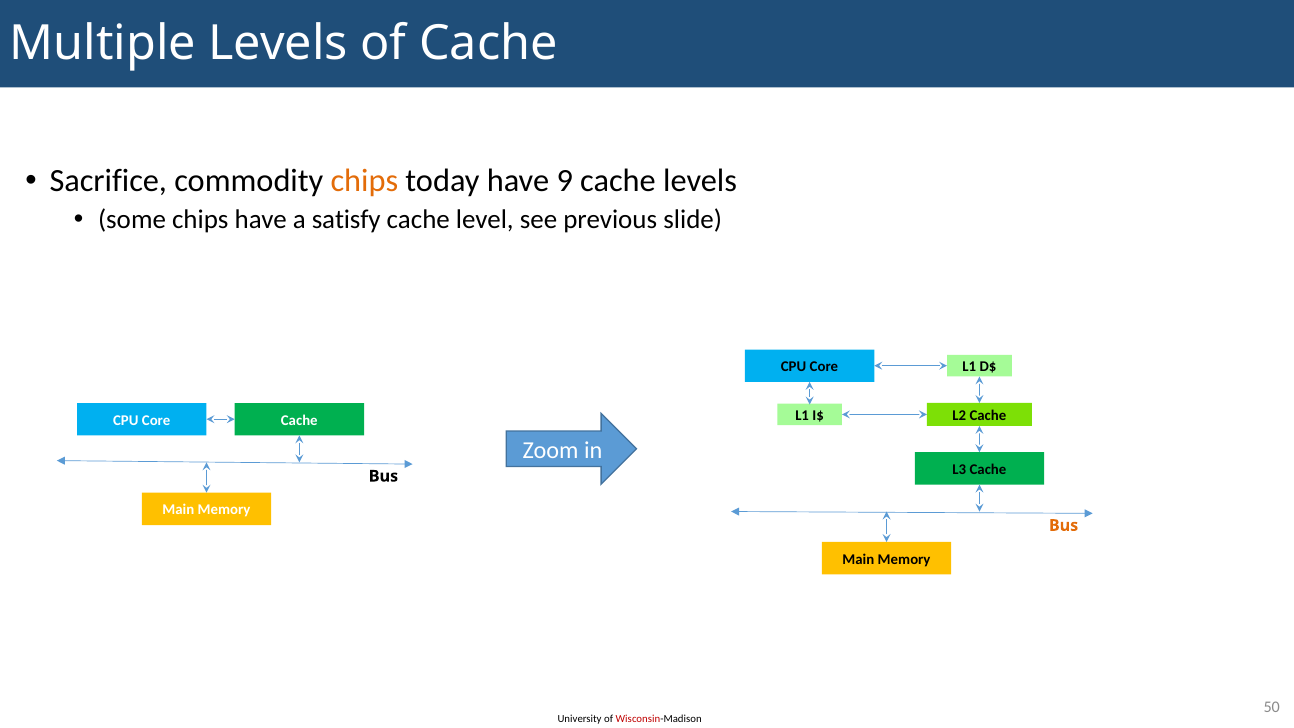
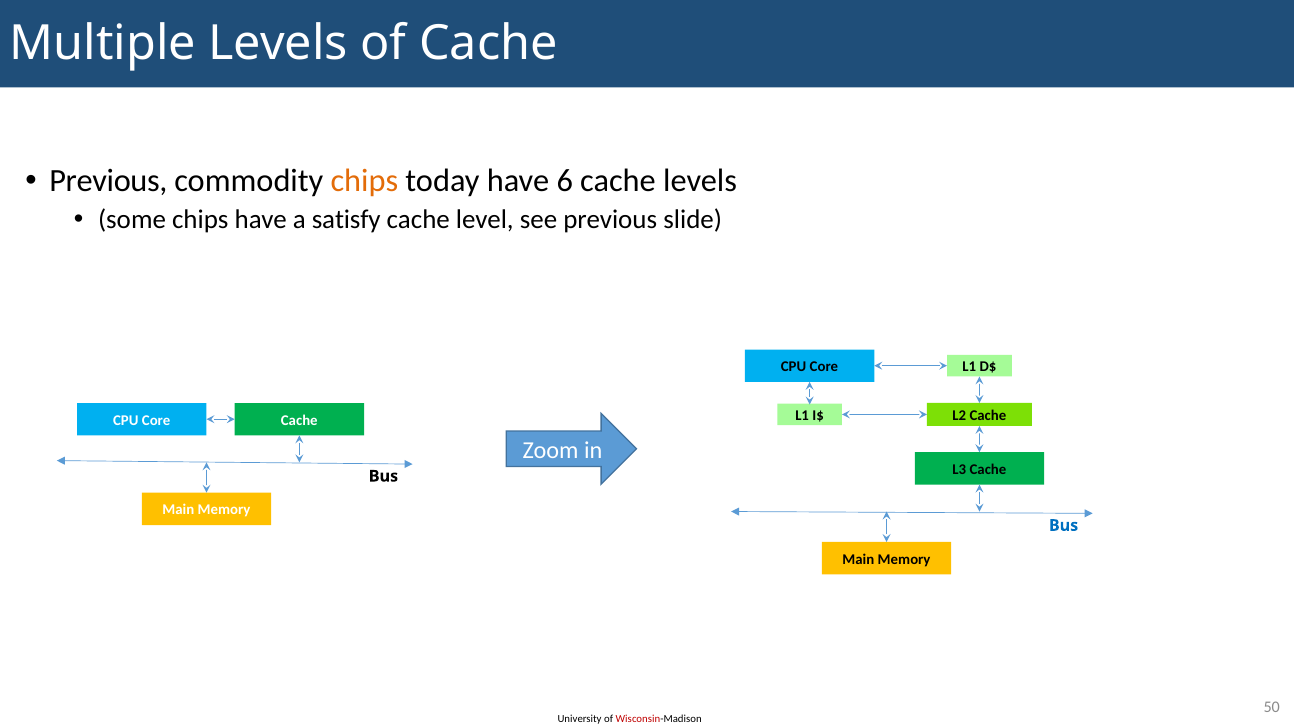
Sacrifice: Sacrifice -> Previous (108, 181)
9: 9 -> 6 (565, 181)
Bus colour: orange -> blue (1064, 525)
